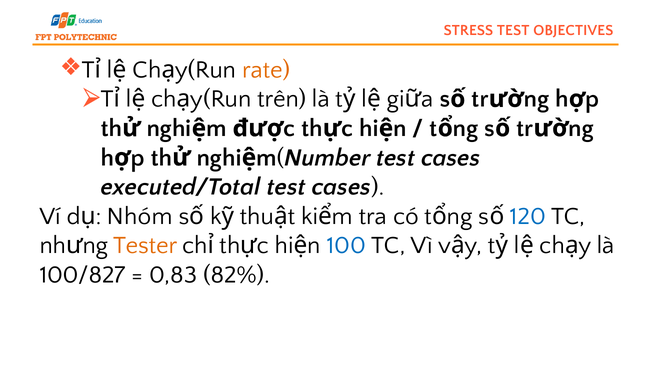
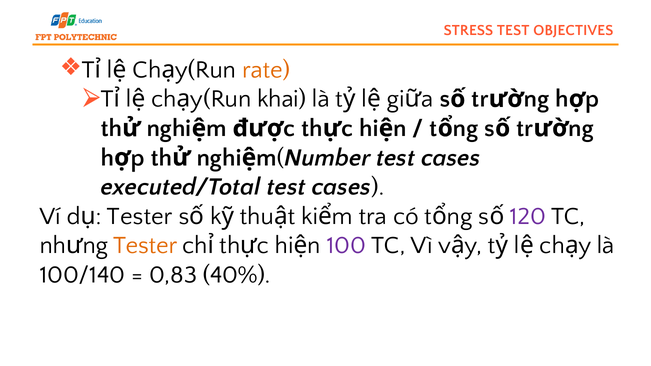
trên: trên -> khai (282, 99)
Nhóm: Nhóm -> Tester (140, 216)
120 colour: blue -> purple (528, 216)
100 colour: blue -> purple (346, 245)
100/827: 100/827 -> 100/140 (82, 275)
82%: 82% -> 40% (237, 275)
